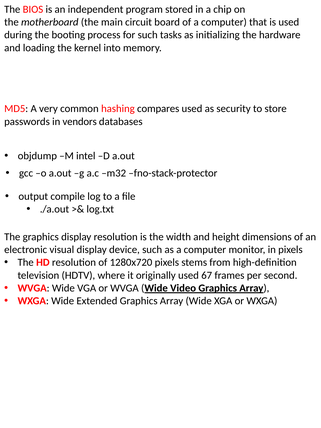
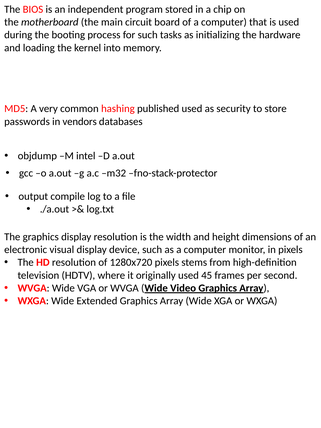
compares: compares -> published (158, 109)
67: 67 -> 45 (207, 275)
